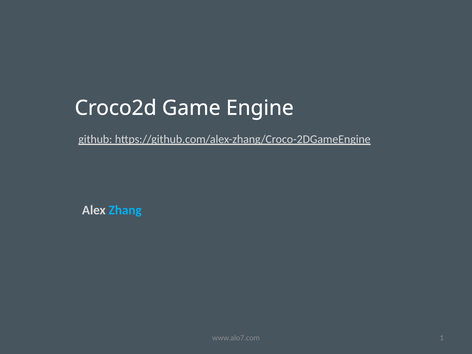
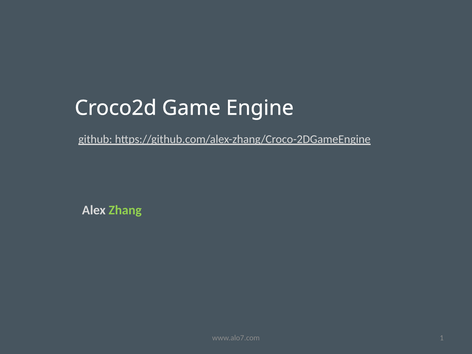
Zhang colour: light blue -> light green (125, 210)
